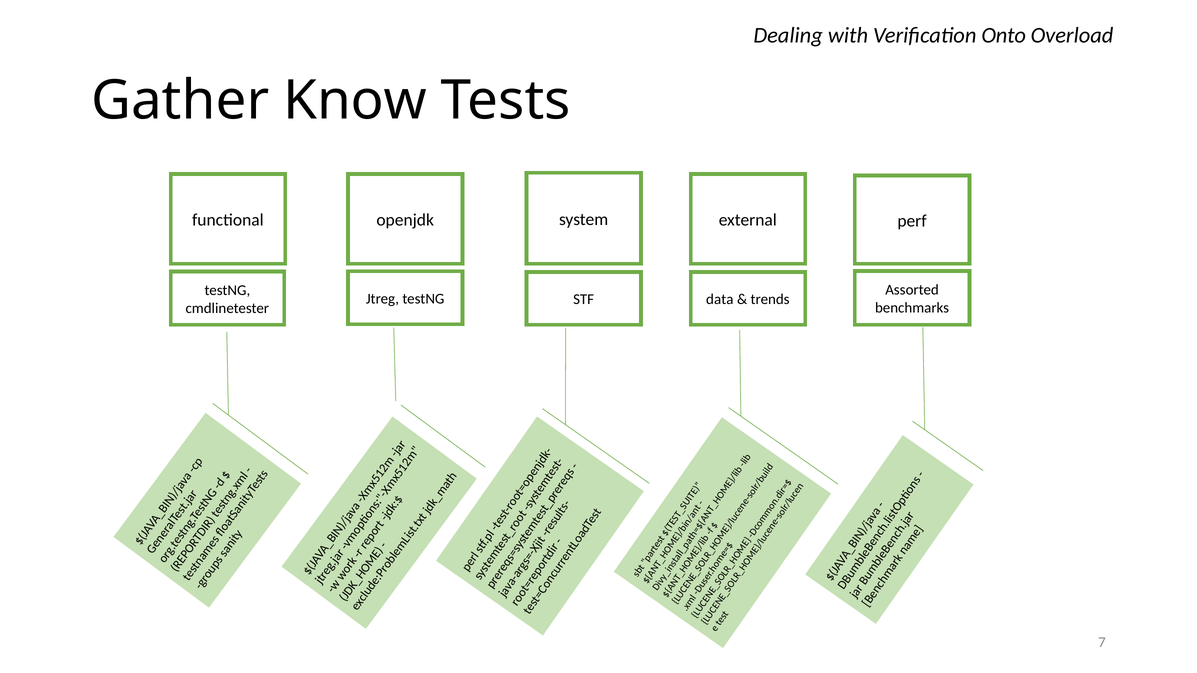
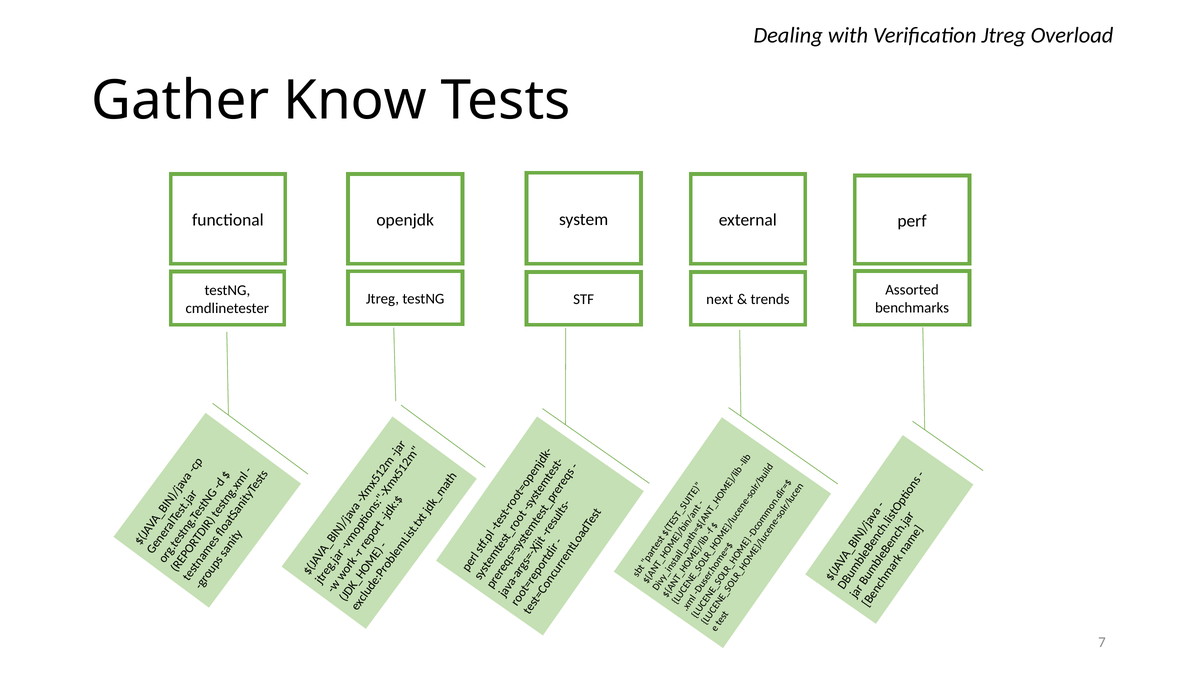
Verification Onto: Onto -> Jtreg (1004, 35)
data: data -> next (720, 300)
